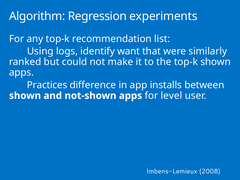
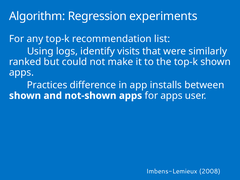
want: want -> visits (129, 51)
for level: level -> apps (172, 96)
